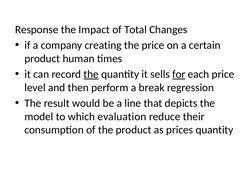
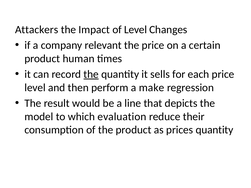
Response: Response -> Attackers (37, 30)
of Total: Total -> Level (136, 30)
creating: creating -> relevant (103, 45)
for underline: present -> none (179, 74)
break: break -> make (152, 88)
